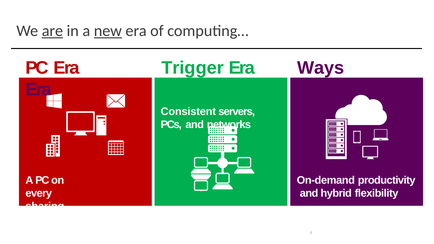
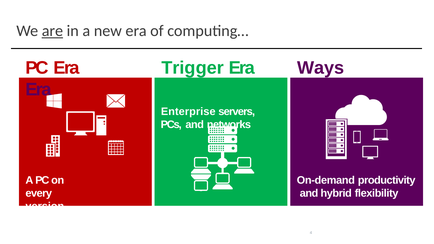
new underline: present -> none (108, 31)
Consistent: Consistent -> Enterprise (188, 112)
sharing: sharing -> version (45, 206)
